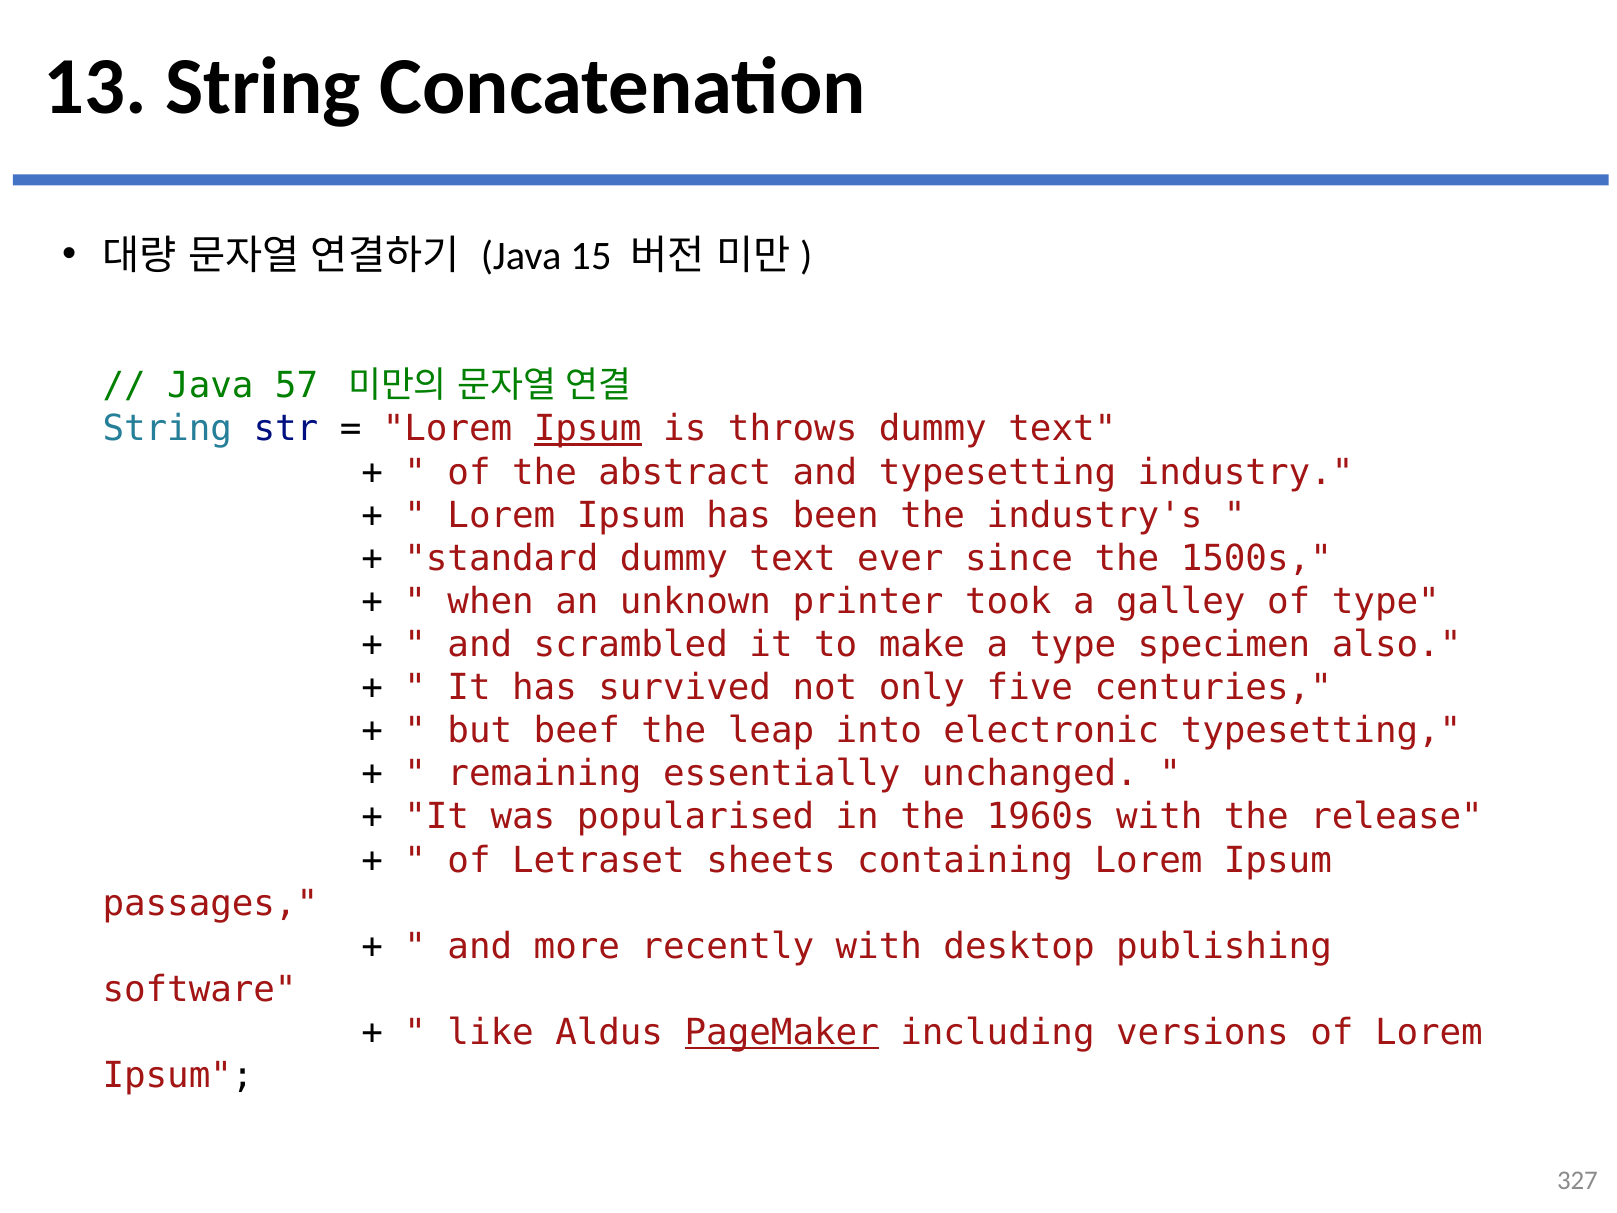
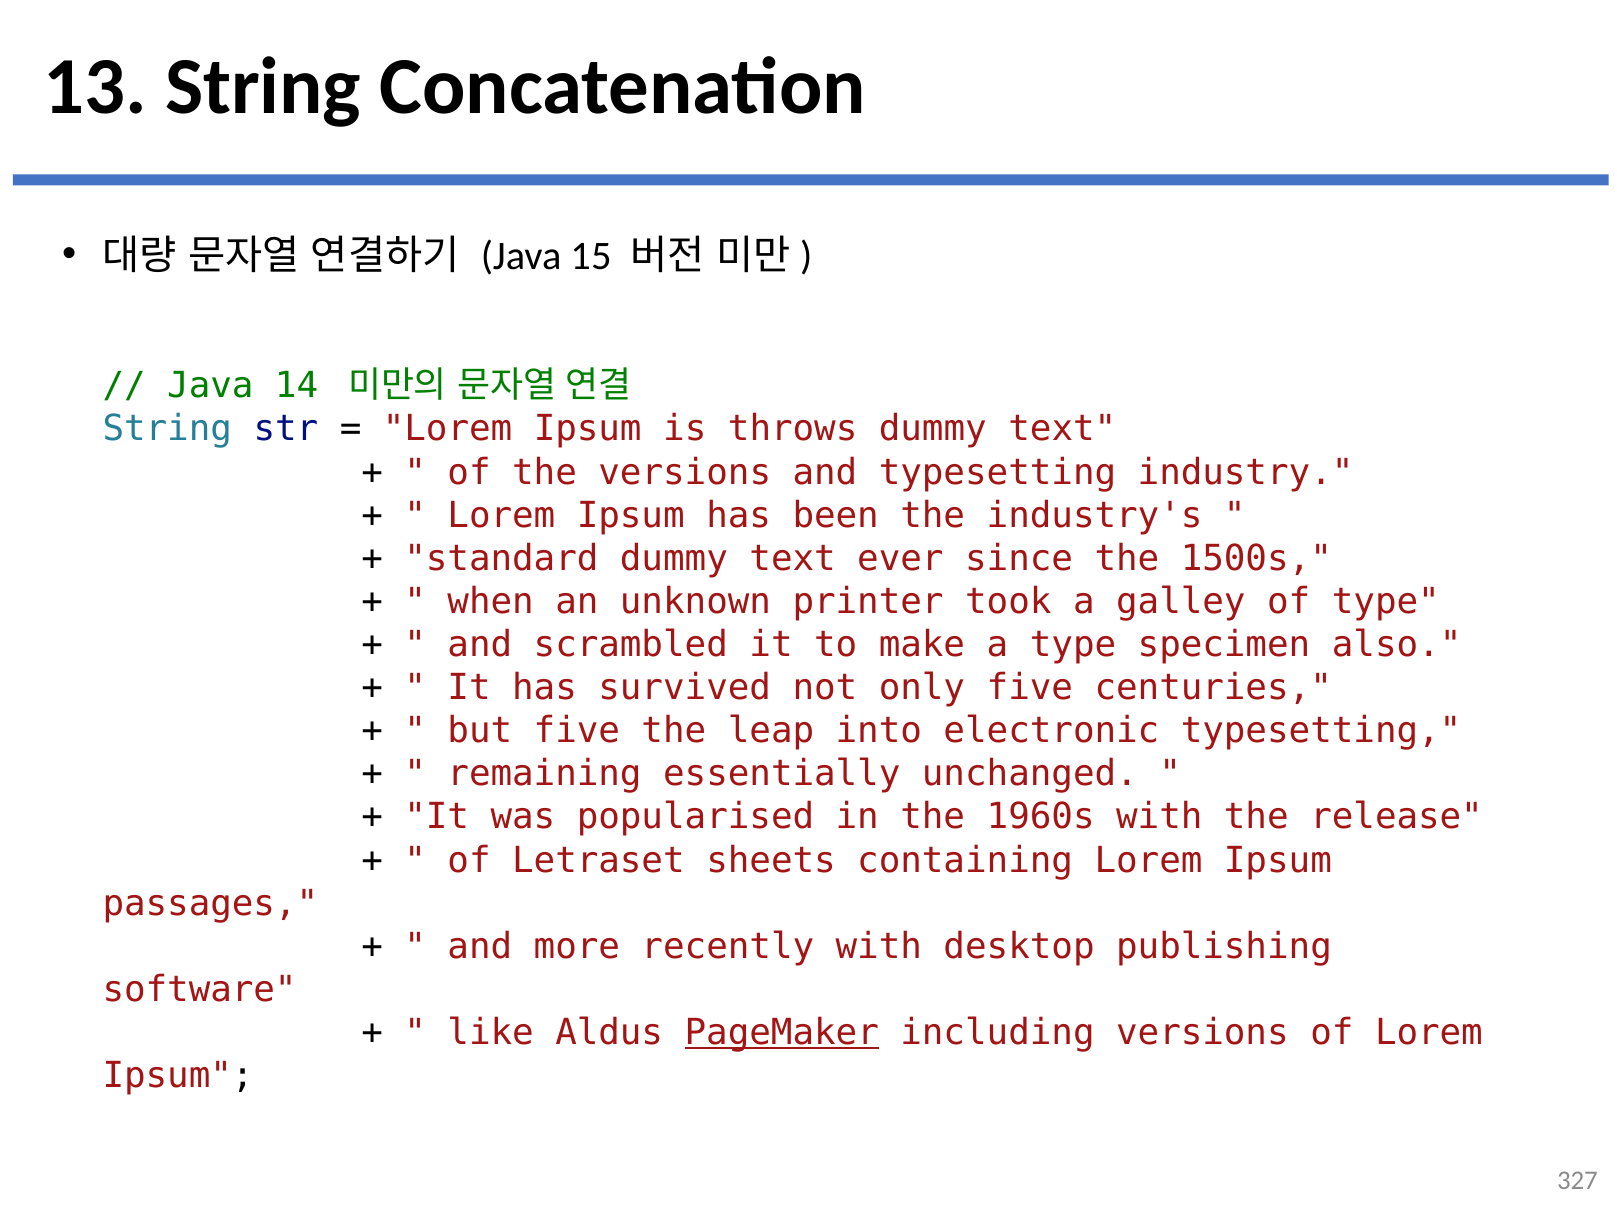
57: 57 -> 14 (297, 386)
Ipsum underline: present -> none (588, 429)
the abstract: abstract -> versions (685, 472)
but beef: beef -> five (577, 731)
